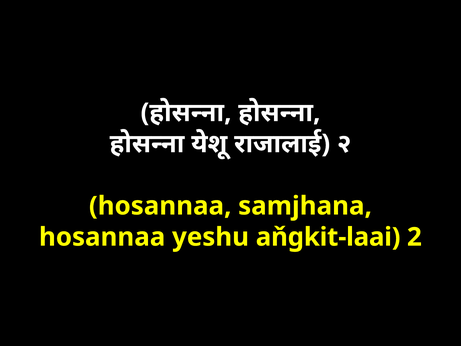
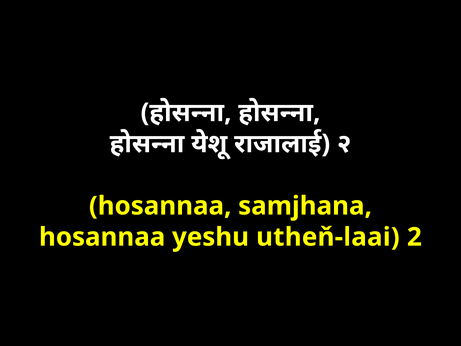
aňgkit-laai: aňgkit-laai -> utheň-laai (328, 237)
